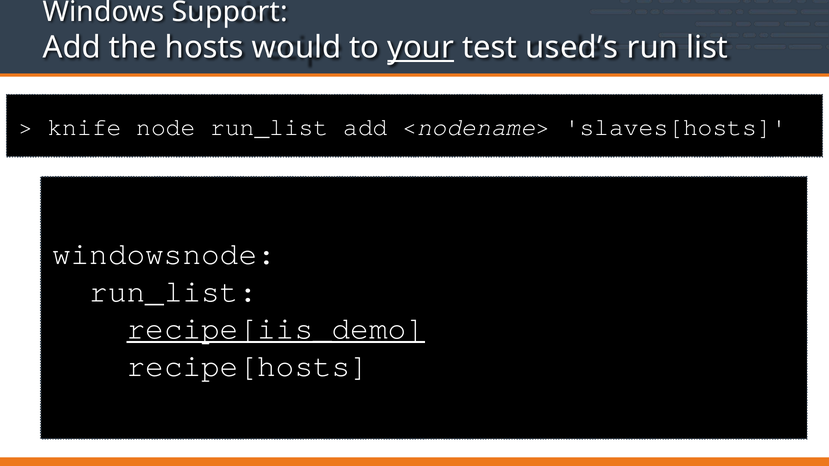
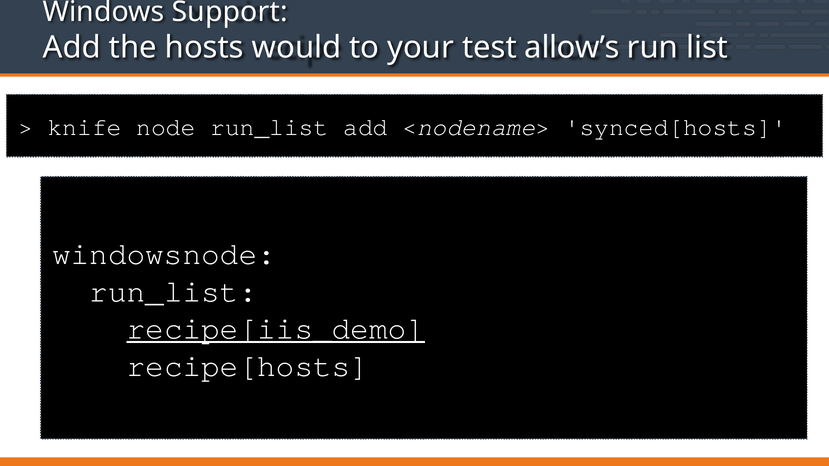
your underline: present -> none (421, 48)
used’s: used’s -> allow’s (572, 48)
slaves[hosts: slaves[hosts -> synced[hosts (676, 127)
